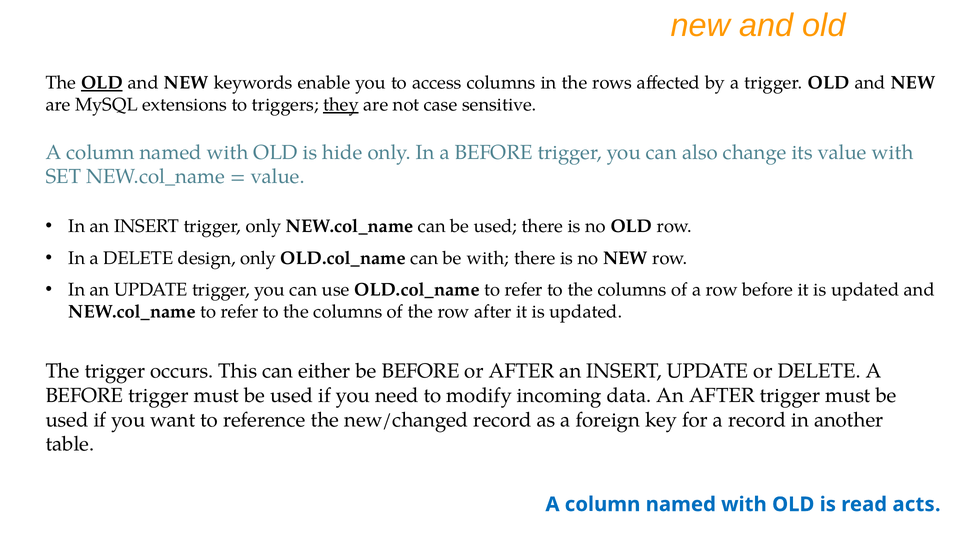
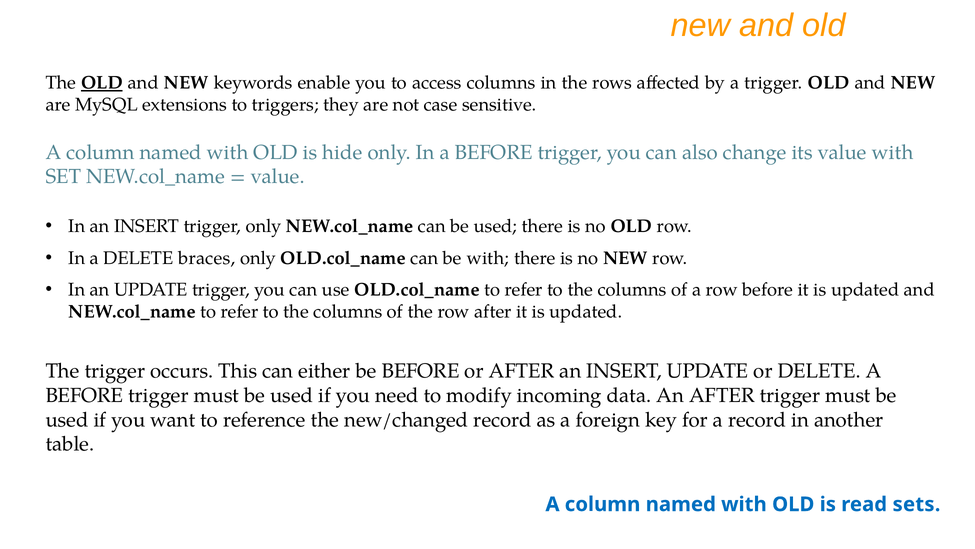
they underline: present -> none (341, 105)
design: design -> braces (207, 258)
acts: acts -> sets (917, 504)
